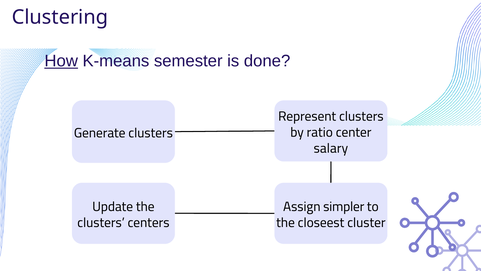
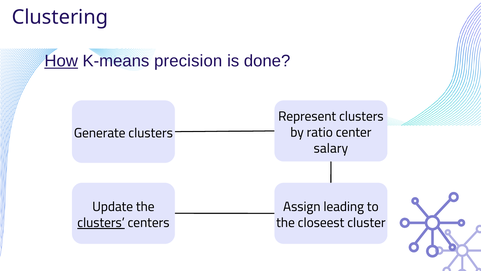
semester: semester -> precision (188, 61)
simpler: simpler -> leading (344, 206)
clusters underline: none -> present (101, 222)
